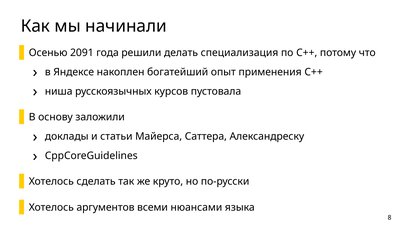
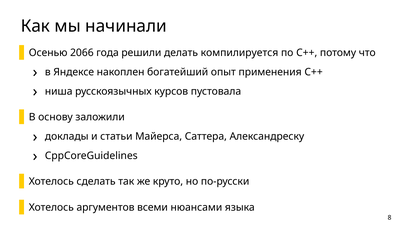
2091: 2091 -> 2066 (82, 53)
специализация: специализация -> компилируется (240, 53)
